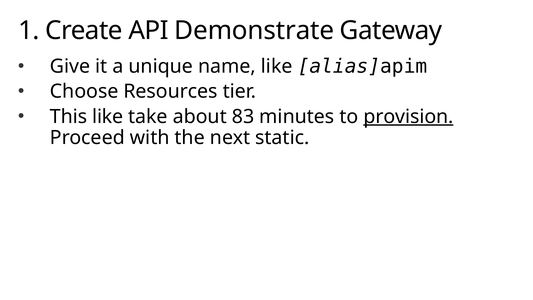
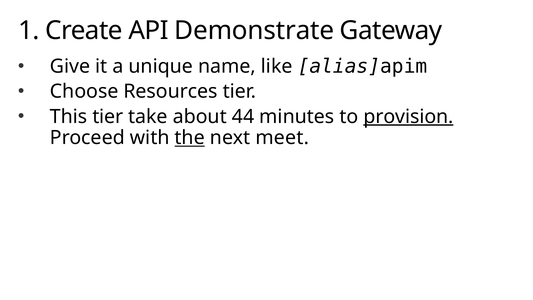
This like: like -> tier (108, 117)
83: 83 -> 44 (243, 117)
the underline: none -> present (190, 138)
static: static -> meet (282, 138)
